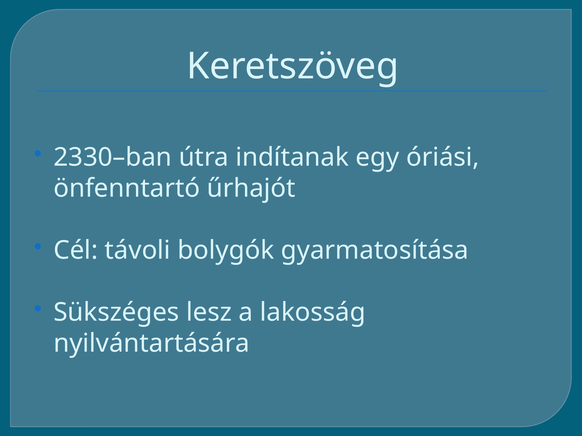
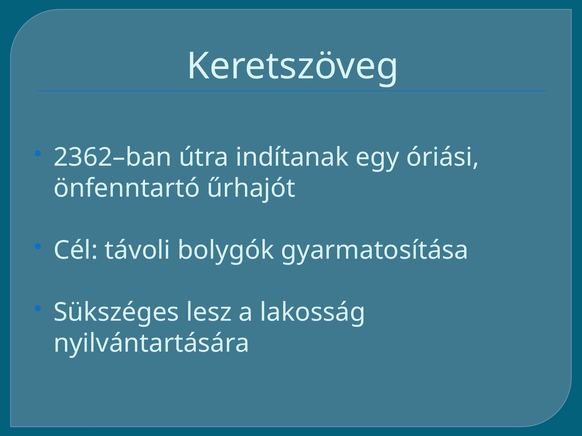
2330–ban: 2330–ban -> 2362–ban (113, 157)
